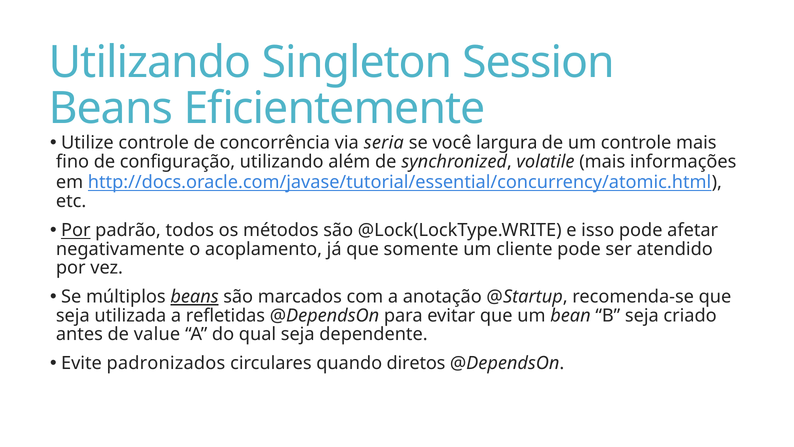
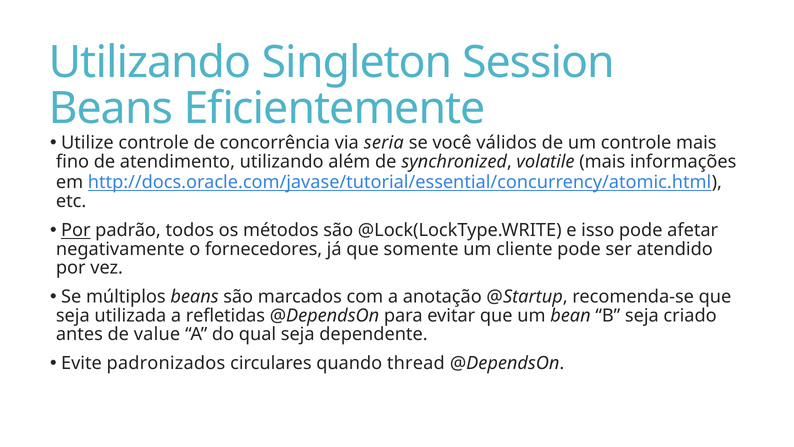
largura: largura -> válidos (507, 143)
configuração: configuração -> atendimento (177, 161)
acoplamento: acoplamento -> fornecedores (264, 249)
beans underline: present -> none (195, 297)
diretos: diretos -> thread (416, 363)
